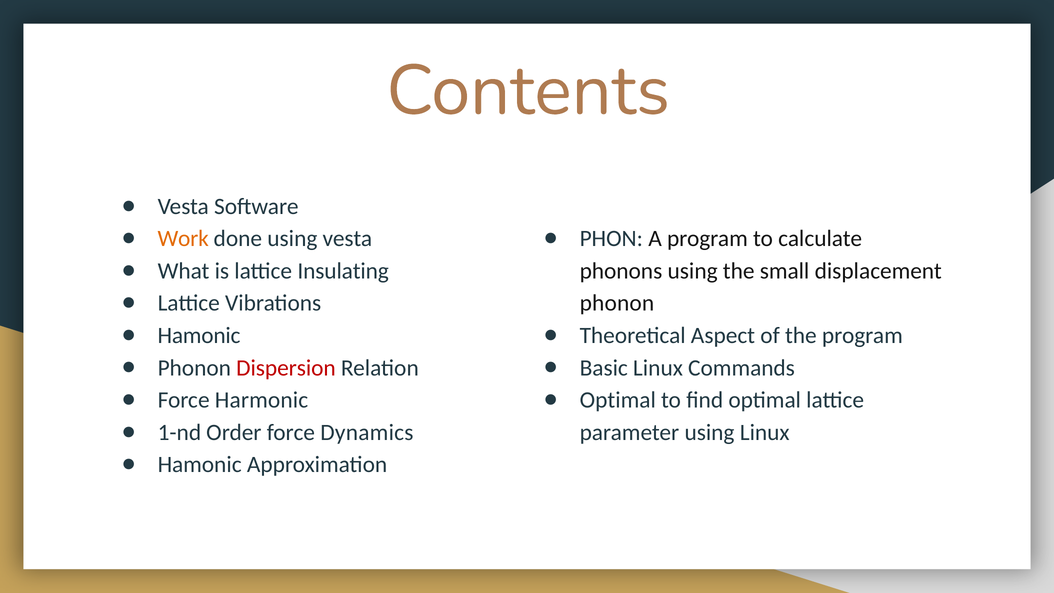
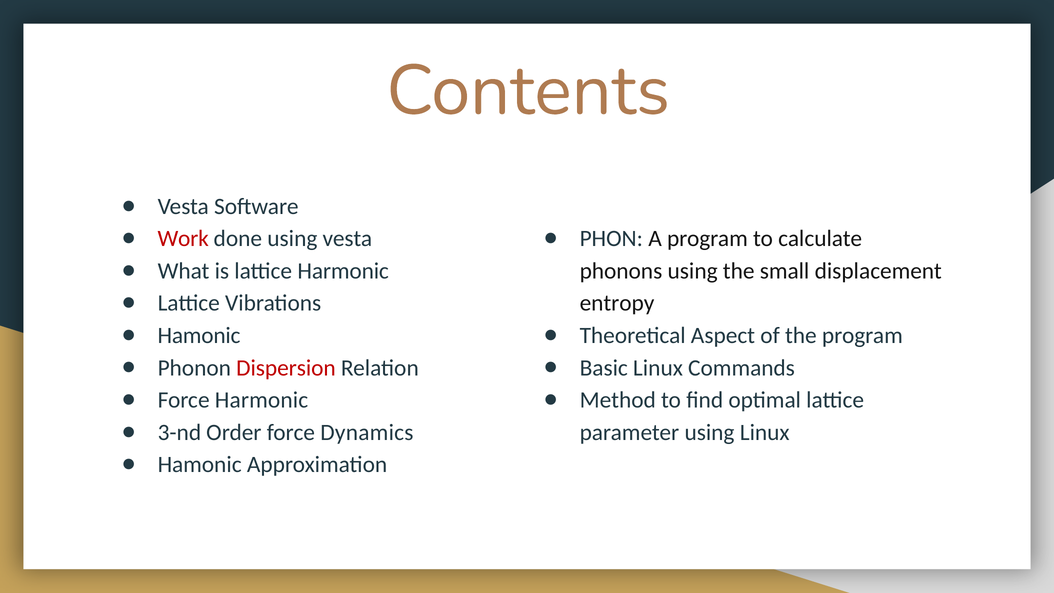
Work colour: orange -> red (183, 239)
lattice Insulating: Insulating -> Harmonic (343, 271)
phonon: phonon -> entropy (617, 303)
Optimal: Optimal -> Method (618, 400)
1-nd: 1-nd -> 3-nd (179, 432)
